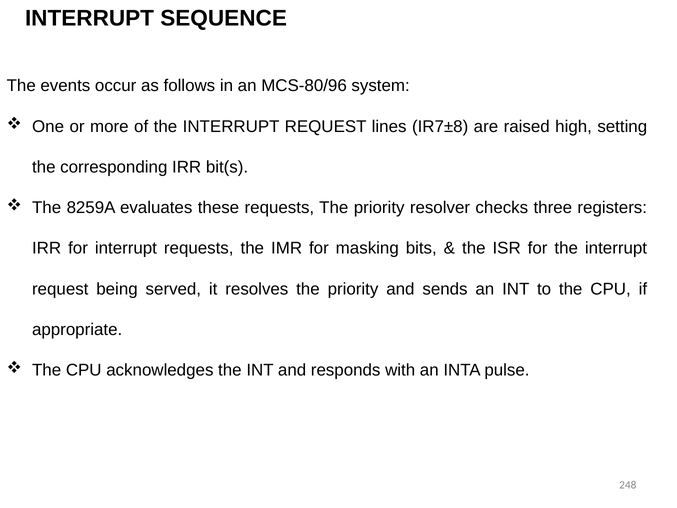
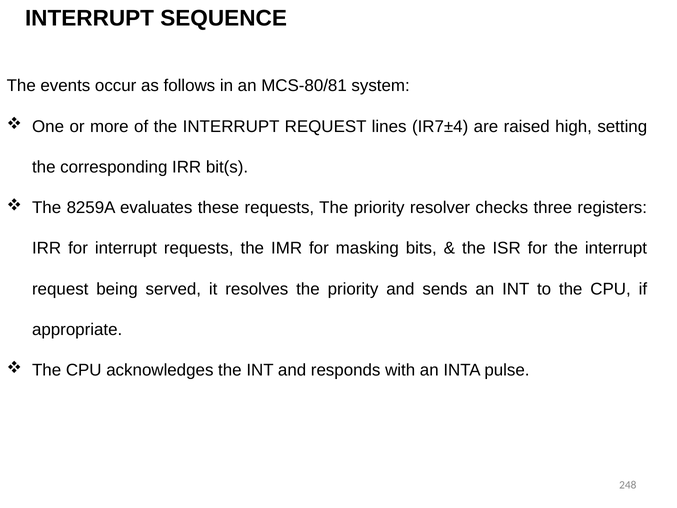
MCS-80/96: MCS-80/96 -> MCS-80/81 (304, 86)
IR7±8: IR7±8 -> IR7±4 (440, 126)
